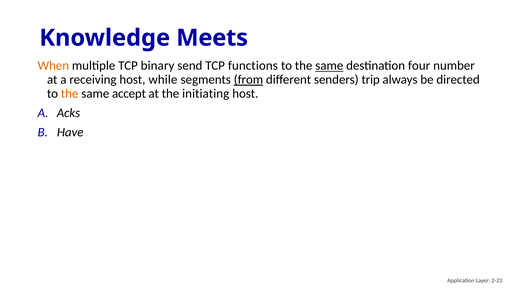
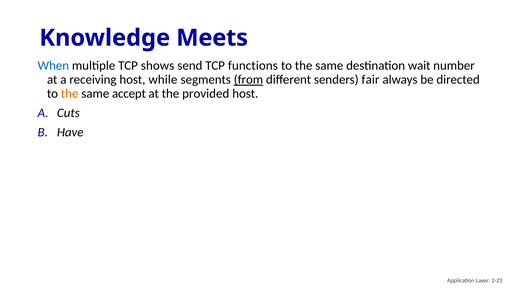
When colour: orange -> blue (53, 66)
binary: binary -> shows (158, 66)
same underline: present -> none (329, 66)
four: four -> wait (419, 66)
trip: trip -> fair (371, 80)
initiating: initiating -> provided (206, 94)
Acks: Acks -> Cuts (68, 113)
